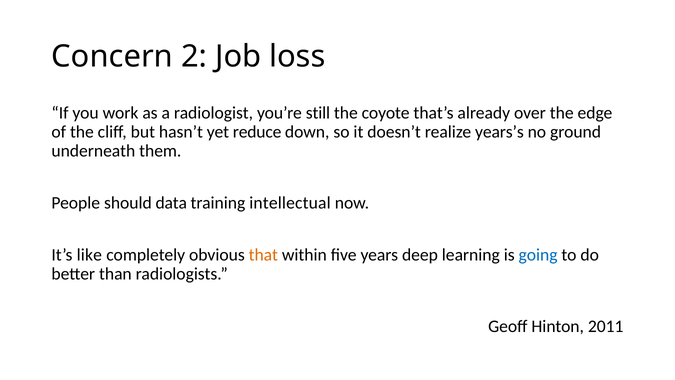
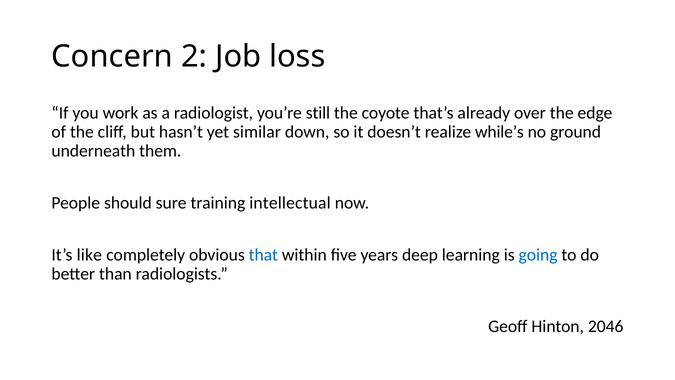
reduce: reduce -> similar (257, 132)
years’s: years’s -> while’s (499, 132)
data: data -> sure (171, 203)
that colour: orange -> blue (263, 255)
2011: 2011 -> 2046 (606, 326)
